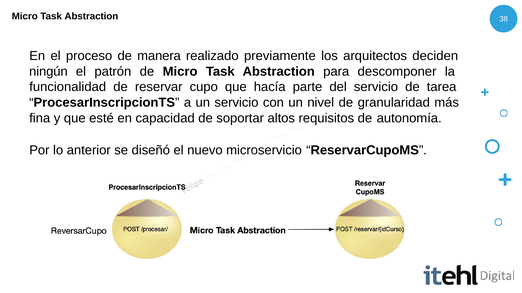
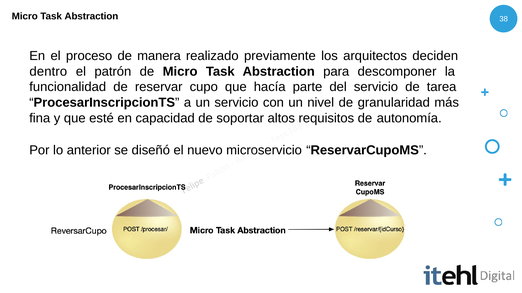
ningún: ningún -> dentro (48, 72)
